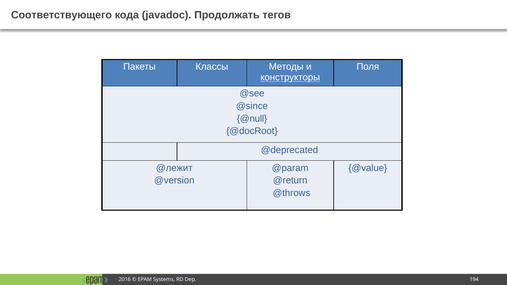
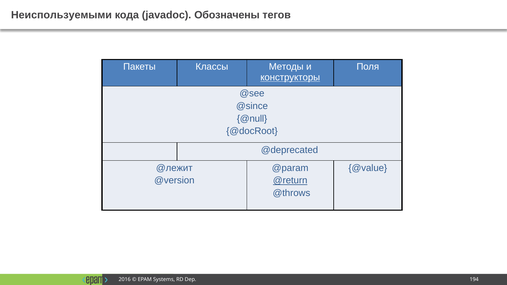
Соответствующего: Соответствующего -> Неиспользуемыми (61, 15)
Продолжать: Продолжать -> Обозначены (227, 15)
@return underline: none -> present (290, 181)
